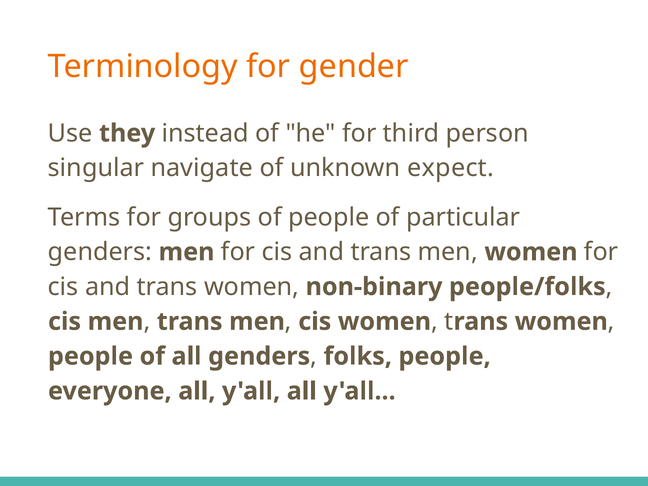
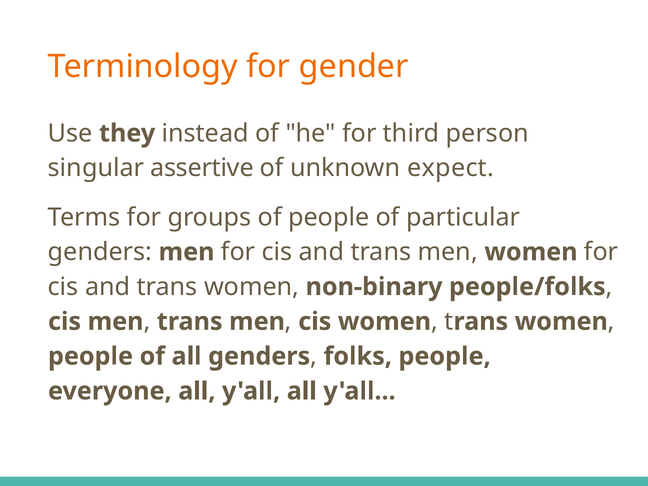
navigate: navigate -> assertive (202, 168)
